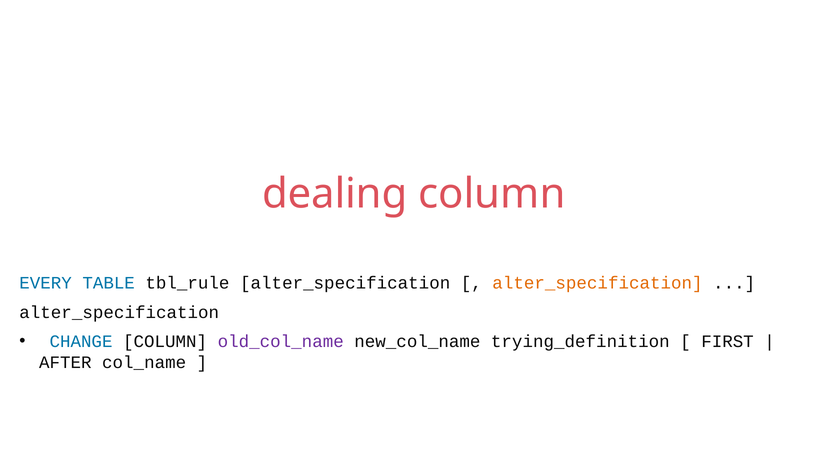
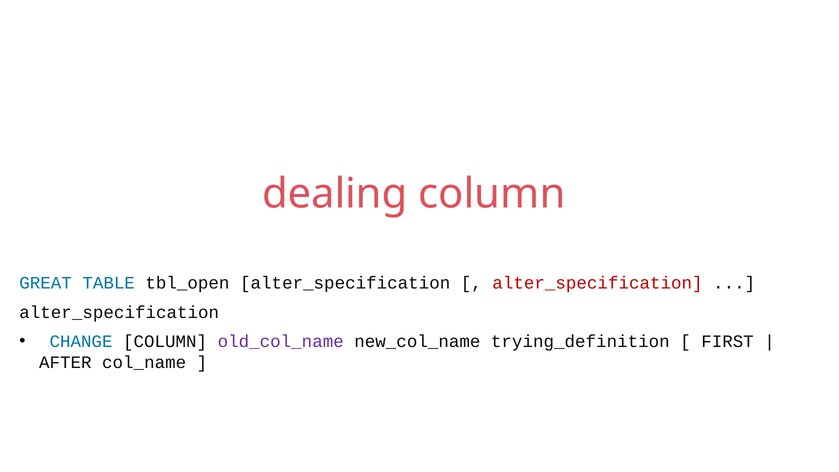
EVERY: EVERY -> GREAT (46, 283)
tbl_rule: tbl_rule -> tbl_open (187, 283)
alter_specification colour: orange -> red (597, 283)
